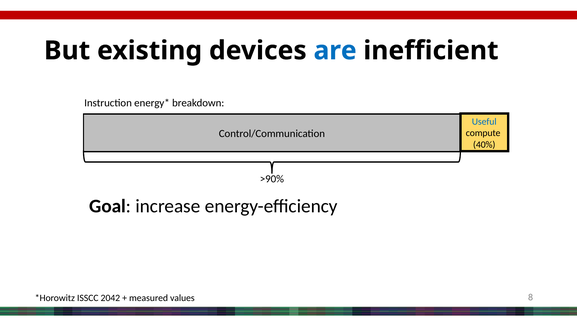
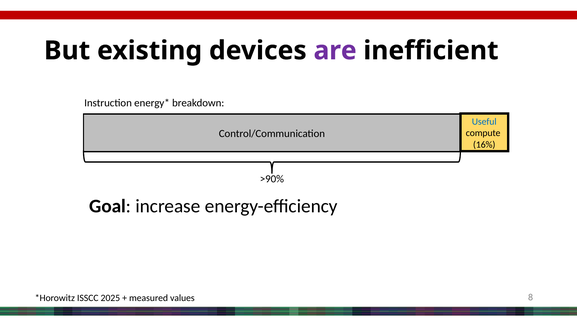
are colour: blue -> purple (335, 51)
40%: 40% -> 16% (484, 145)
2042: 2042 -> 2025 (110, 298)
